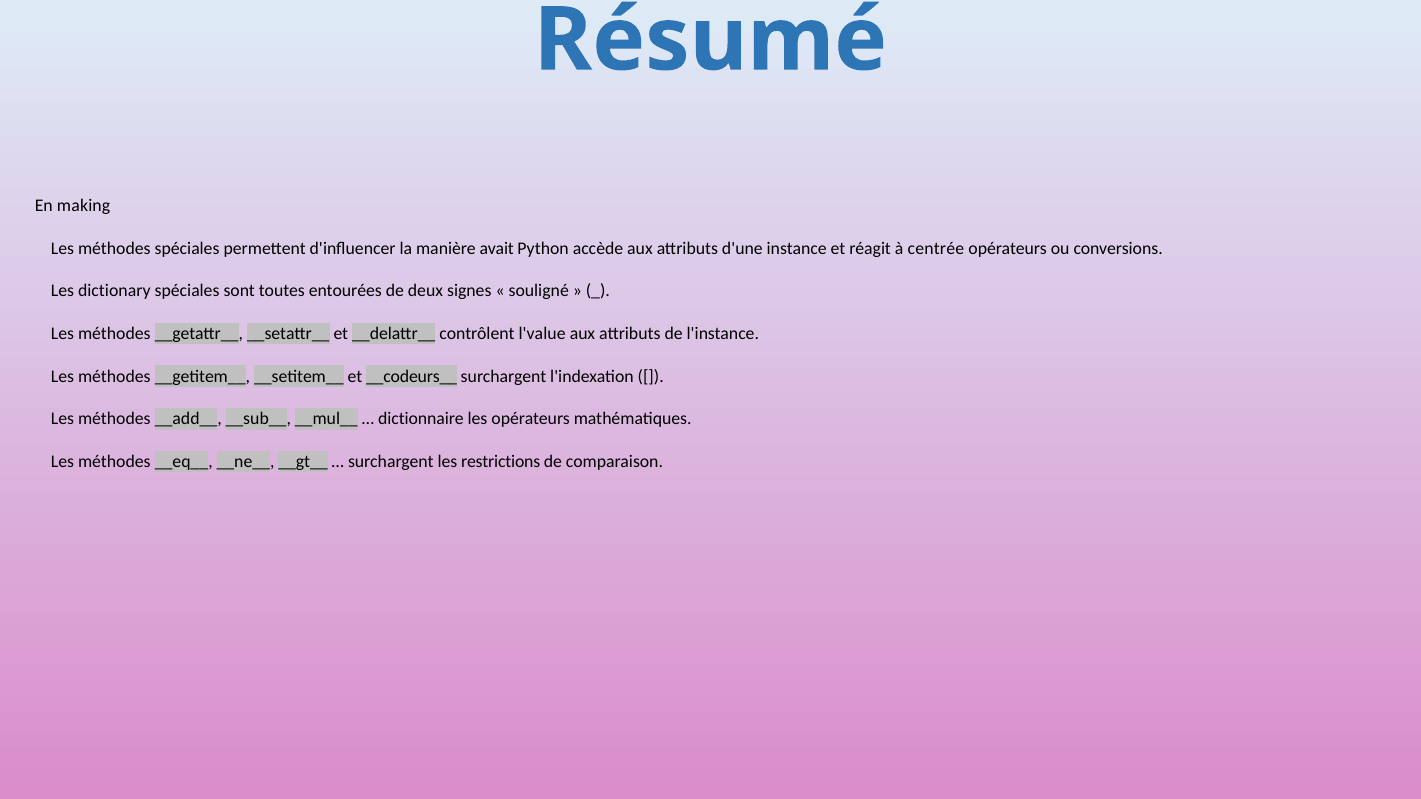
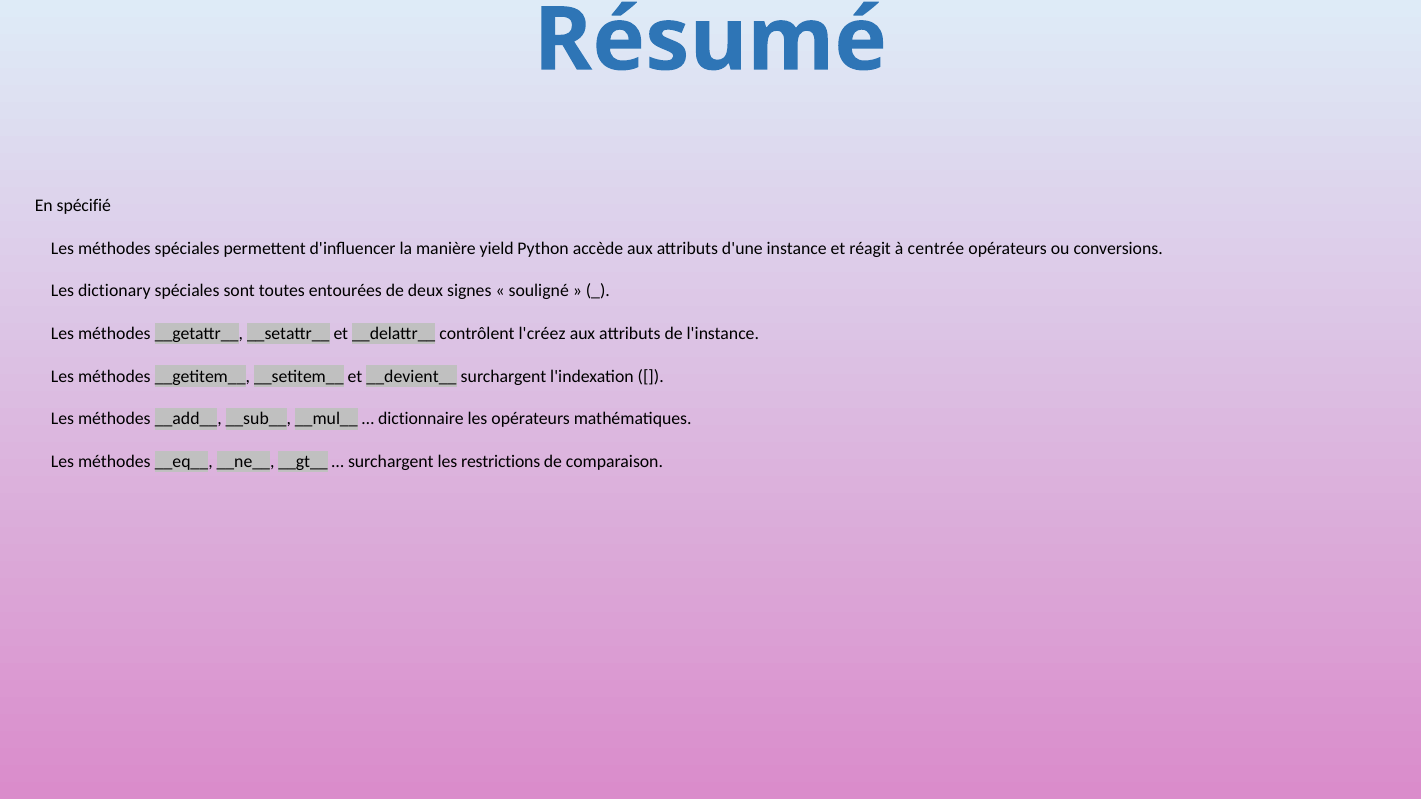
making: making -> spécifié (84, 206)
avait: avait -> yield (497, 249)
l'value: l'value -> l'créez (542, 334)
__codeurs__: __codeurs__ -> __devient__ (411, 376)
